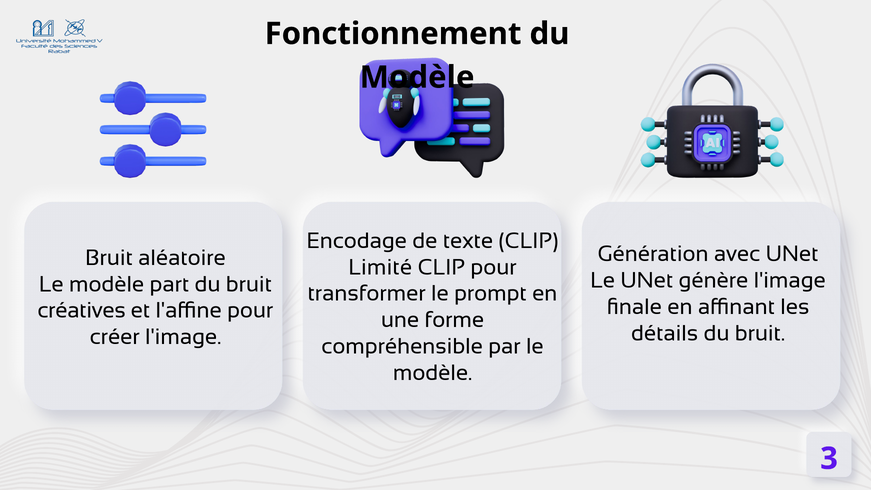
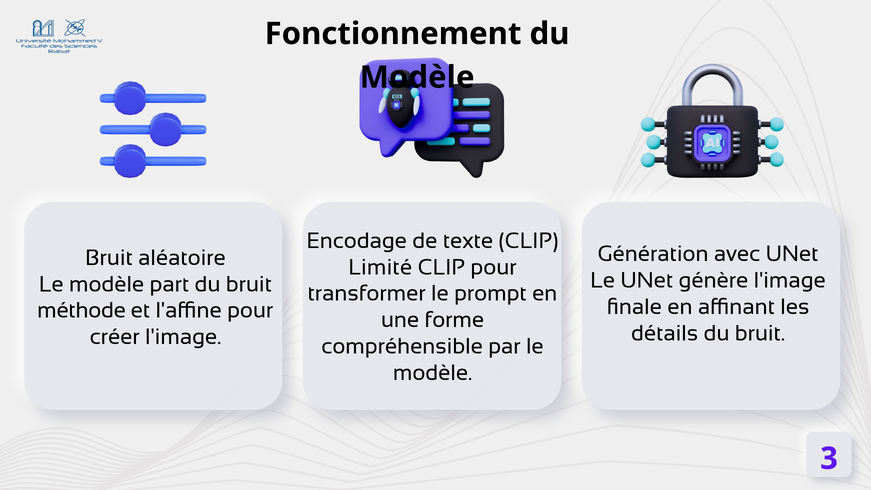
créatives: créatives -> méthode (82, 311)
